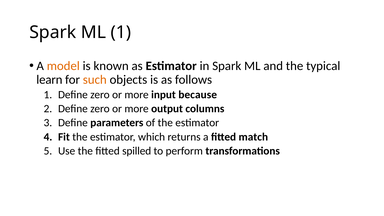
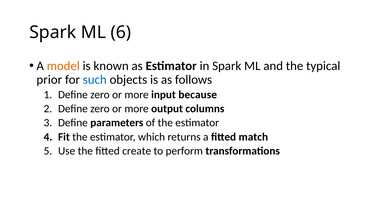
ML 1: 1 -> 6 (121, 32)
learn: learn -> prior (49, 80)
such colour: orange -> blue (95, 80)
spilled: spilled -> create (137, 151)
